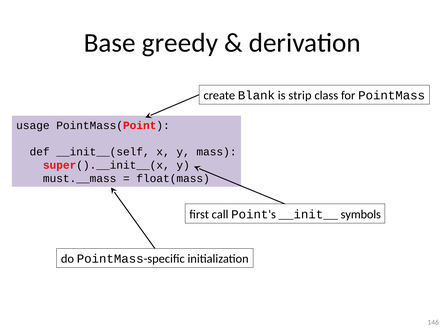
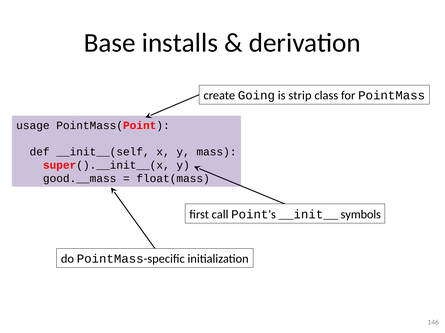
greedy: greedy -> installs (180, 43)
Blank: Blank -> Going (256, 96)
must.__mass: must.__mass -> good.__mass (80, 179)
